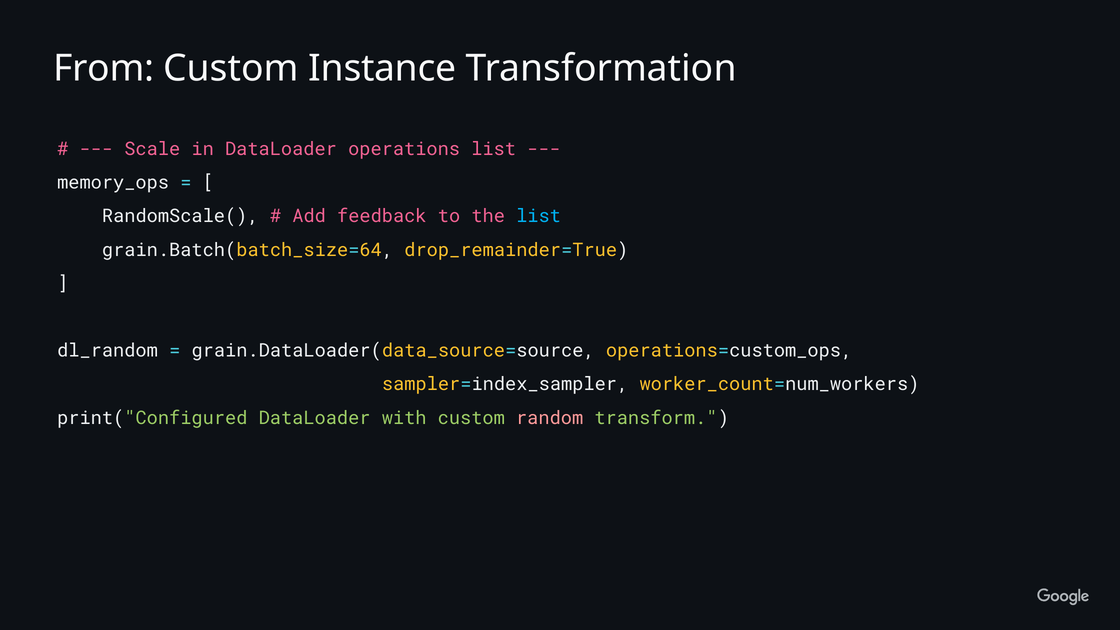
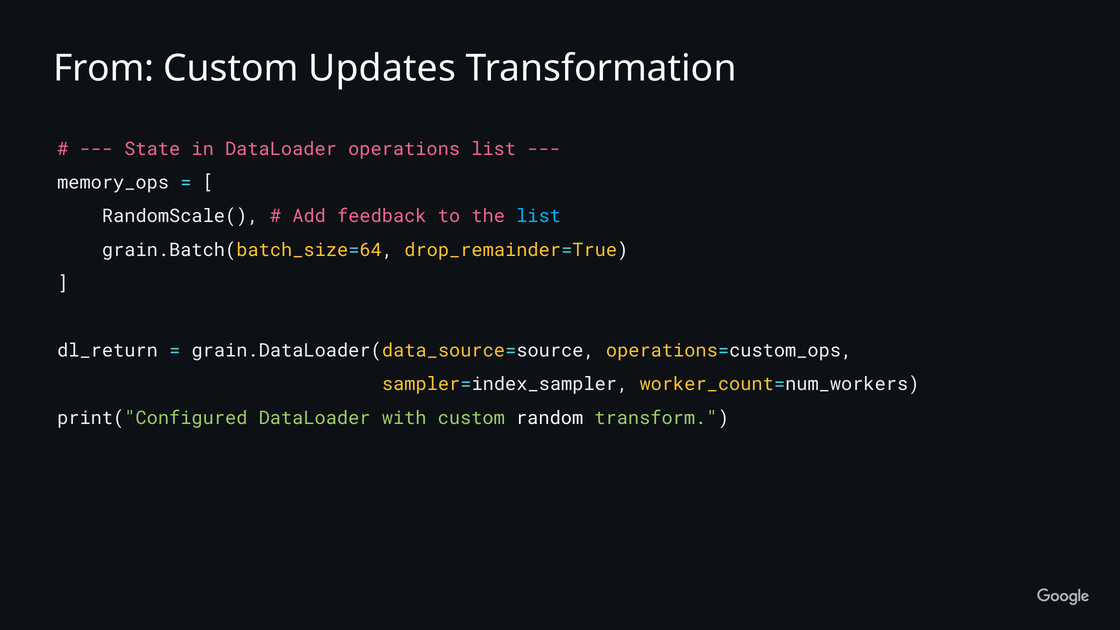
Instance: Instance -> Updates (382, 69)
Scale: Scale -> State (152, 149)
dl_random: dl_random -> dl_return (108, 351)
random colour: pink -> white (550, 418)
